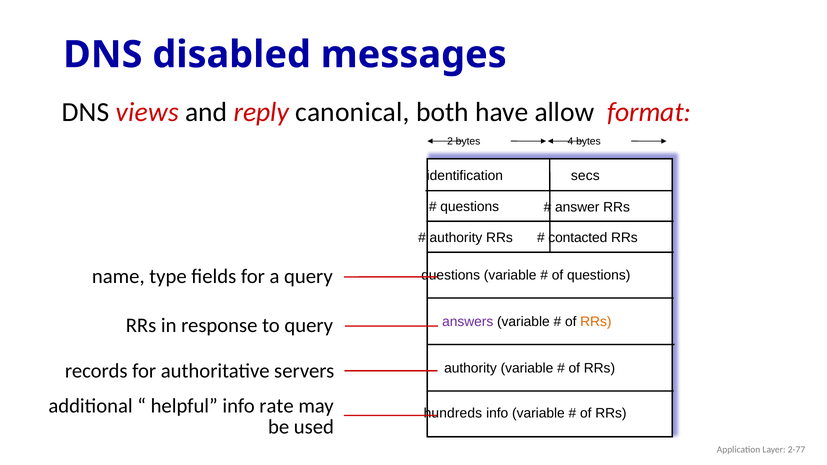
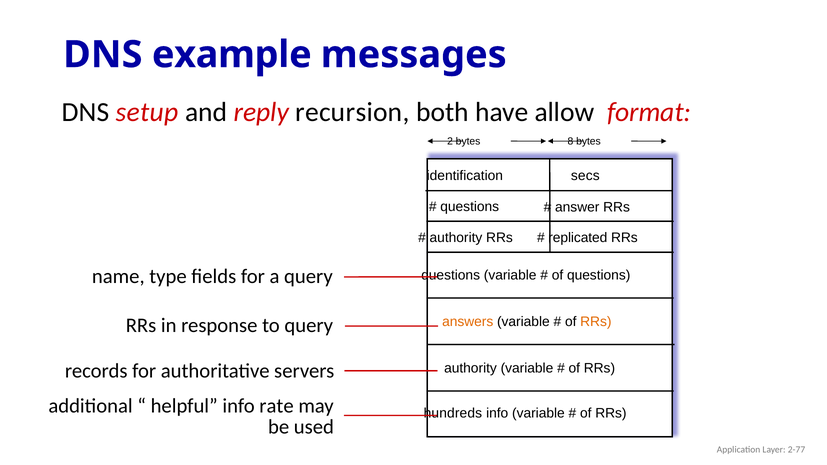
disabled: disabled -> example (232, 55)
views: views -> setup (147, 112)
canonical: canonical -> recursion (352, 112)
4: 4 -> 8 (570, 141)
contacted: contacted -> replicated (578, 238)
answers colour: purple -> orange (468, 322)
